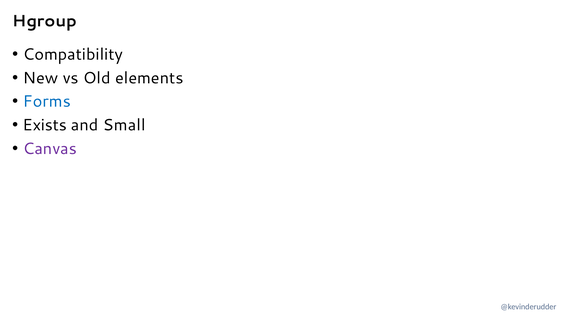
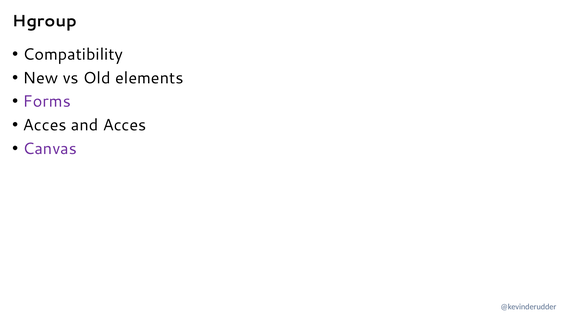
Forms colour: blue -> purple (47, 101)
Exists: Exists -> Acces (45, 125)
and Small: Small -> Acces (124, 125)
